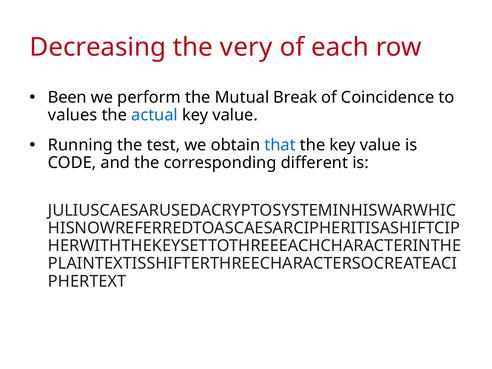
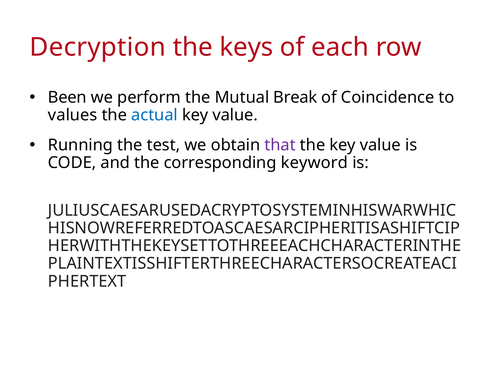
Decreasing: Decreasing -> Decryption (98, 47)
very: very -> keys (246, 47)
that colour: blue -> purple (280, 145)
different: different -> keyword (314, 163)
